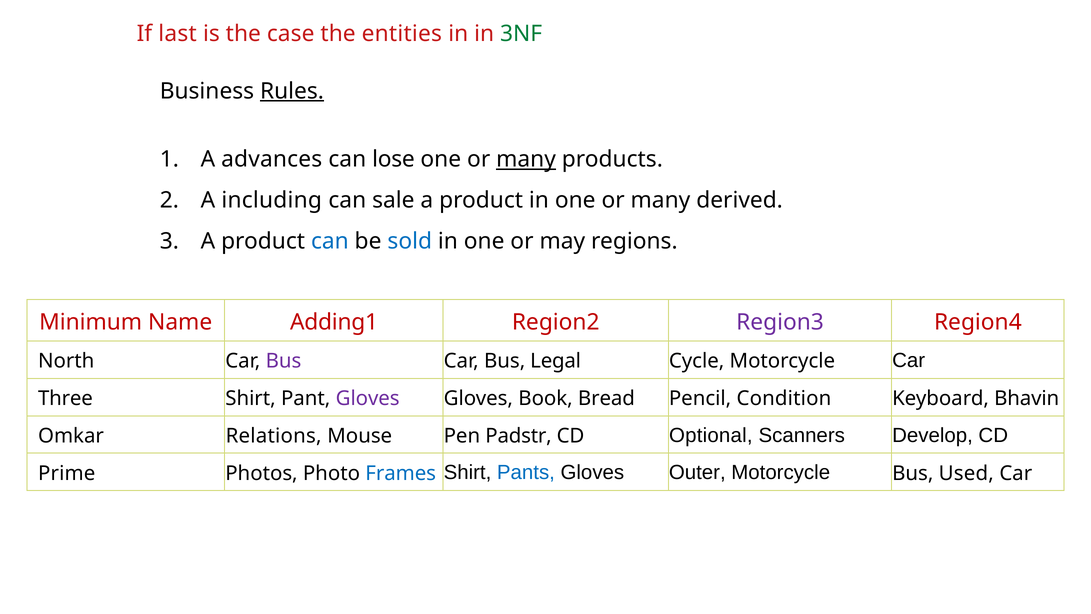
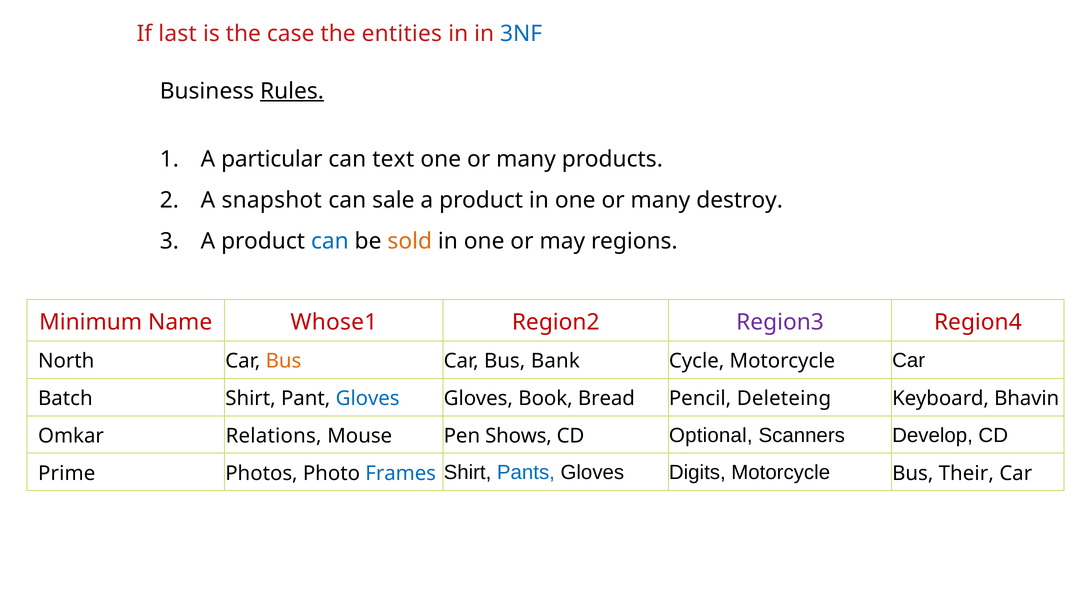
3NF colour: green -> blue (521, 34)
advances: advances -> particular (272, 159)
lose: lose -> text (393, 159)
many underline: present -> none (526, 159)
including: including -> snapshot (272, 200)
derived: derived -> destroy (740, 200)
sold colour: blue -> orange (410, 241)
Adding1: Adding1 -> Whose1 (334, 322)
Bus colour: purple -> orange (284, 361)
Legal: Legal -> Bank (555, 361)
Three: Three -> Batch (65, 398)
Gloves colour: purple -> blue (368, 398)
Condition: Condition -> Deleteing (784, 398)
Padstr: Padstr -> Shows (519, 436)
Outer: Outer -> Digits (697, 472)
Used: Used -> Their (966, 473)
